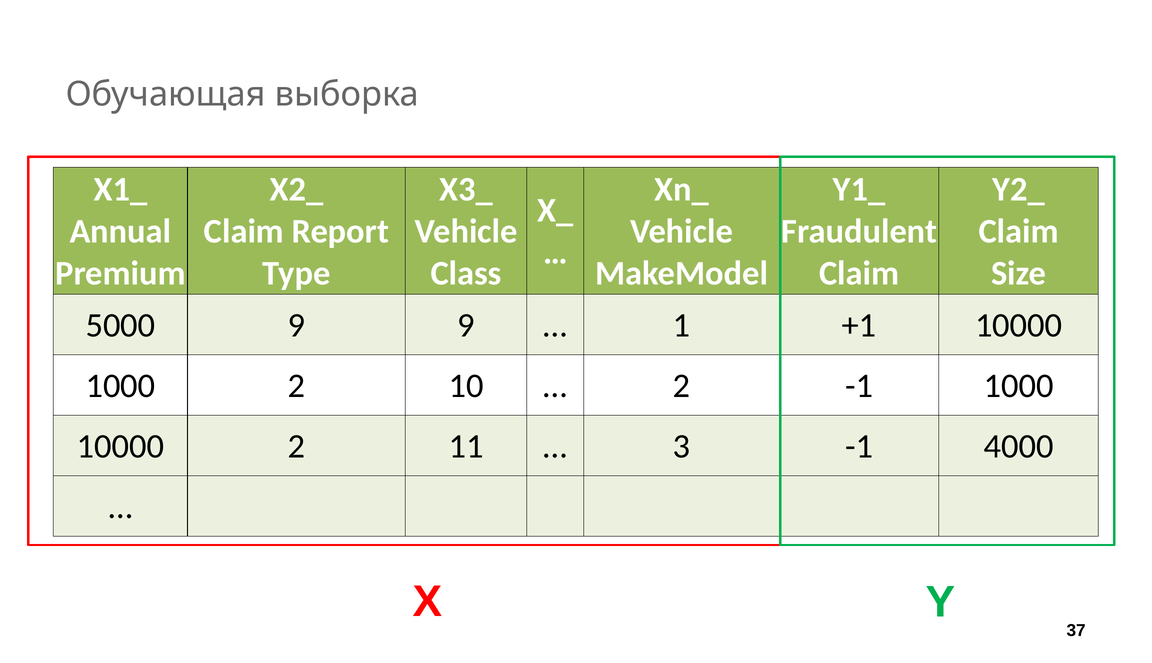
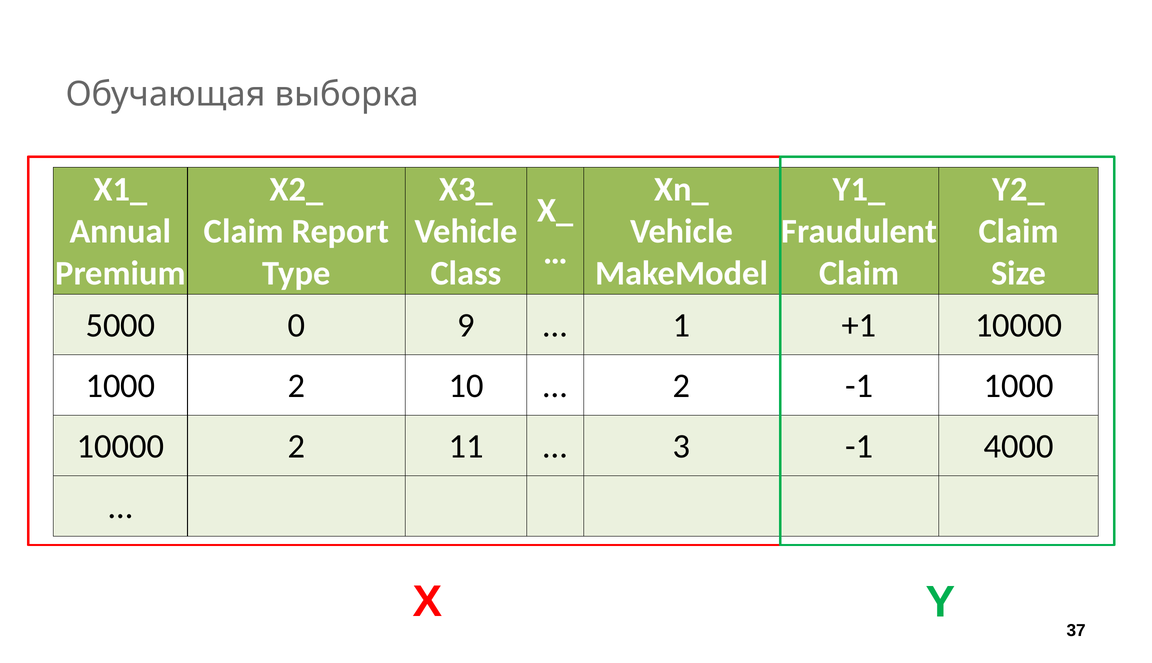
5000 9: 9 -> 0 (296, 325)
